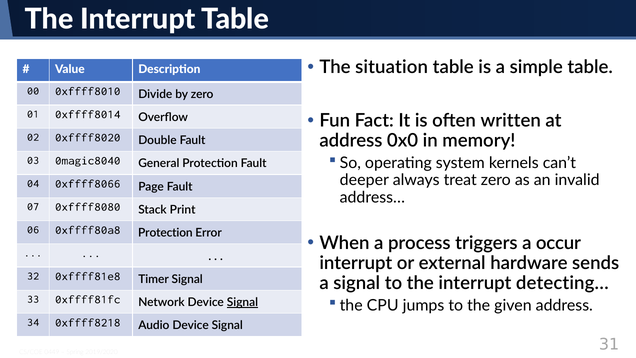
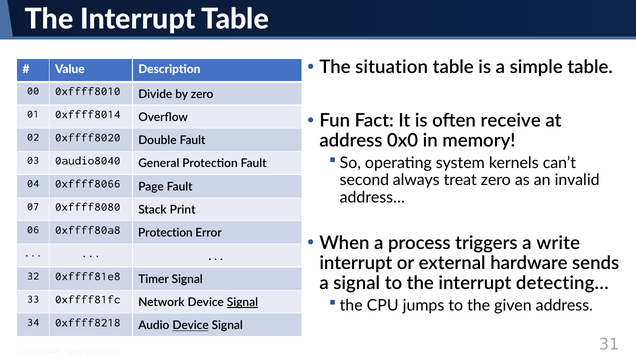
written: written -> receive (511, 121)
0magic8040: 0magic8040 -> 0audio8040 (88, 160)
deeper: deeper -> second (364, 180)
occur: occur -> write (558, 243)
Device underline: none -> present (191, 325)
